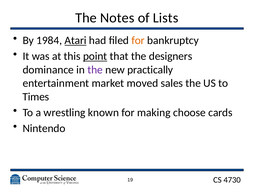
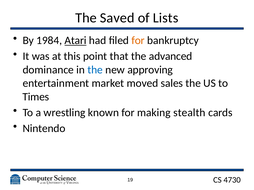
Notes: Notes -> Saved (117, 18)
point underline: present -> none (95, 56)
designers: designers -> advanced (171, 56)
the colour: purple -> blue (95, 70)
practically: practically -> approving (150, 70)
choose: choose -> stealth (189, 113)
